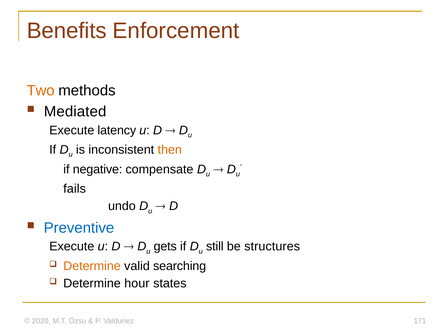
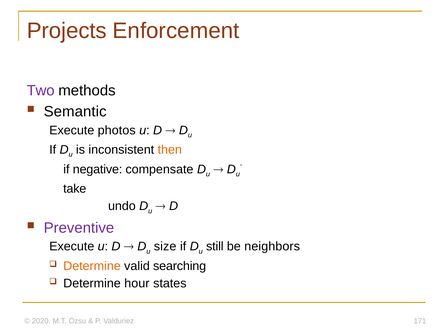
Benefits: Benefits -> Projects (67, 31)
Two colour: orange -> purple (41, 91)
Mediated: Mediated -> Semantic (75, 112)
latency: latency -> photos (117, 130)
fails: fails -> take (75, 189)
Preventive colour: blue -> purple (79, 228)
gets: gets -> size (165, 247)
structures: structures -> neighbors (272, 247)
